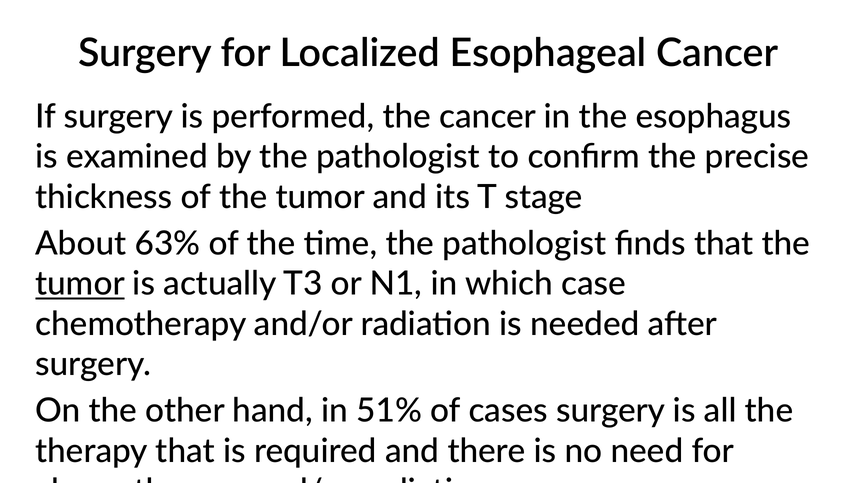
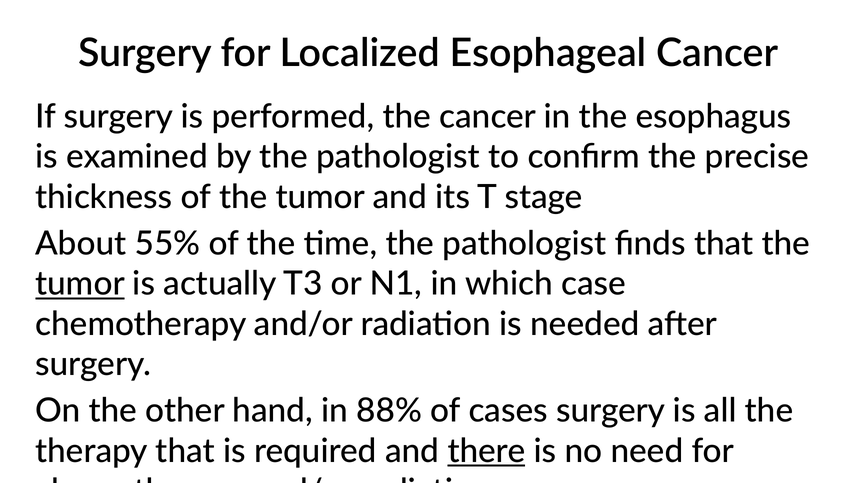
63%: 63% -> 55% (168, 244)
51%: 51% -> 88% (389, 411)
there underline: none -> present (486, 451)
